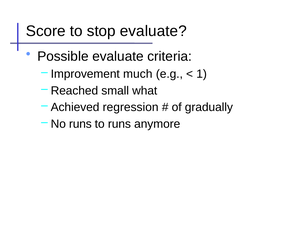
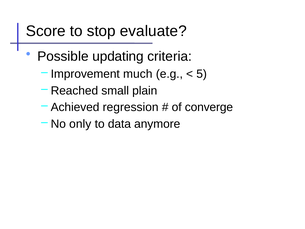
Possible evaluate: evaluate -> updating (118, 56)
1: 1 -> 5 (202, 74)
what: what -> plain (145, 90)
gradually: gradually -> converge (209, 107)
No runs: runs -> only (80, 124)
to runs: runs -> data (119, 124)
